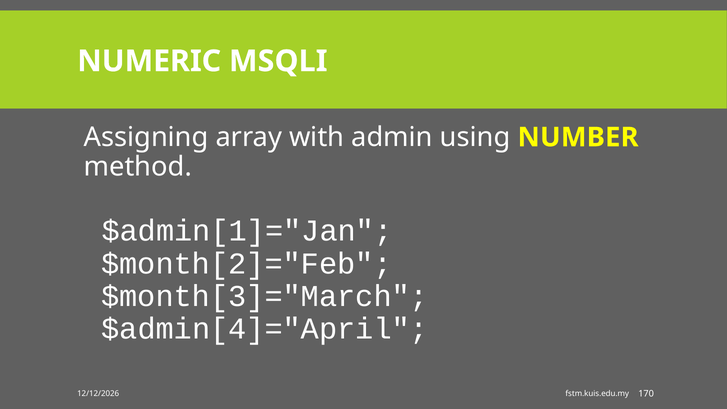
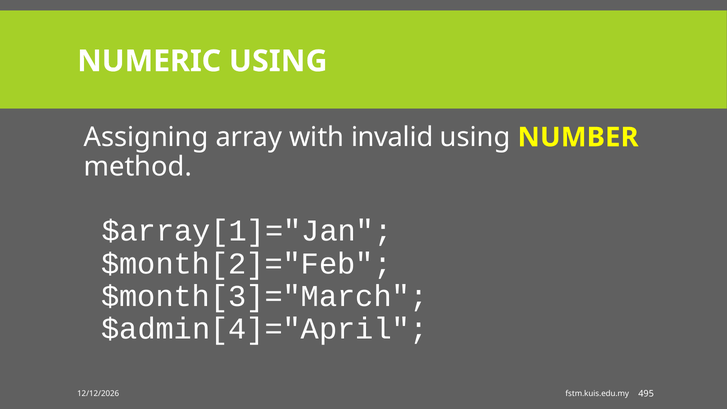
NUMERIC MSQLI: MSQLI -> USING (278, 61)
admin: admin -> invalid (392, 137)
$admin[1]="Jan: $admin[1]="Jan -> $array[1]="Jan (247, 231)
170: 170 -> 495 (646, 394)
